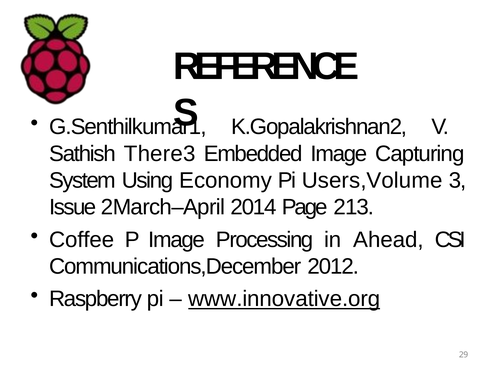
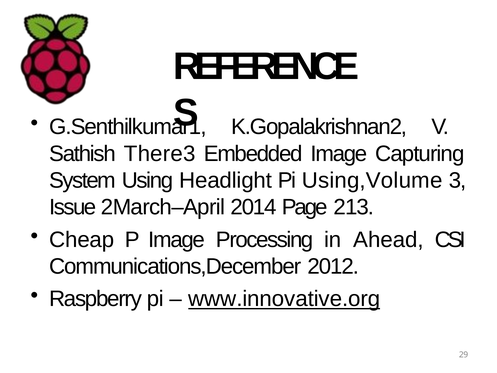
Economy: Economy -> Headlight (226, 180)
Users,Volume: Users,Volume -> Using,Volume (372, 180)
Coffee: Coffee -> Cheap (82, 240)
